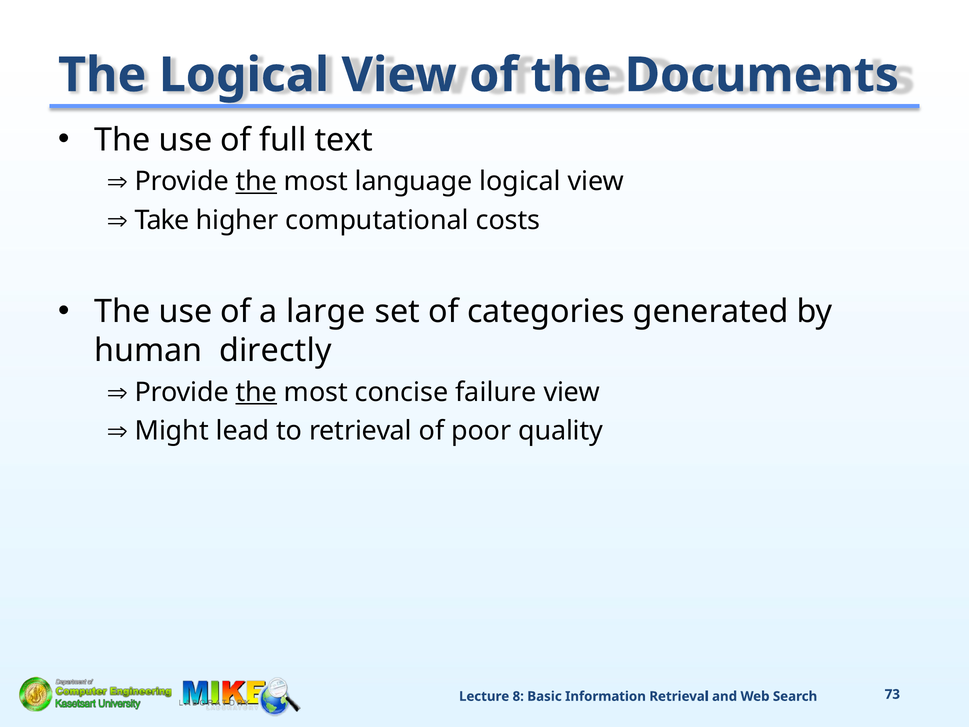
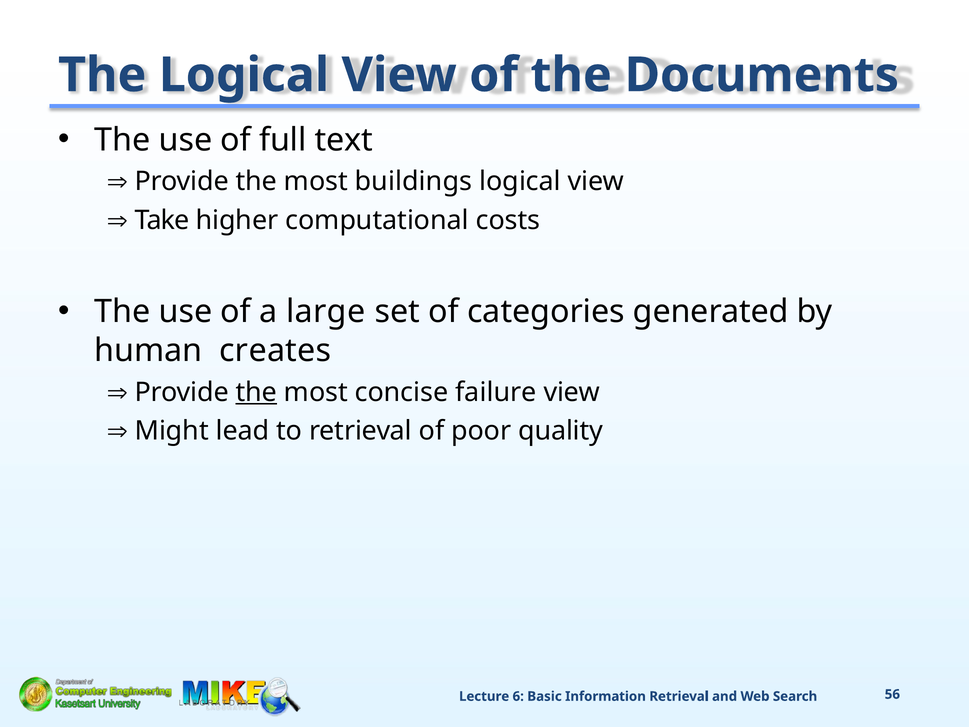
the underline: present -> none (256, 181)
language: language -> buildings (414, 181)
directly: directly -> creates (275, 350)
8: 8 -> 6 (518, 696)
73: 73 -> 56 (892, 694)
